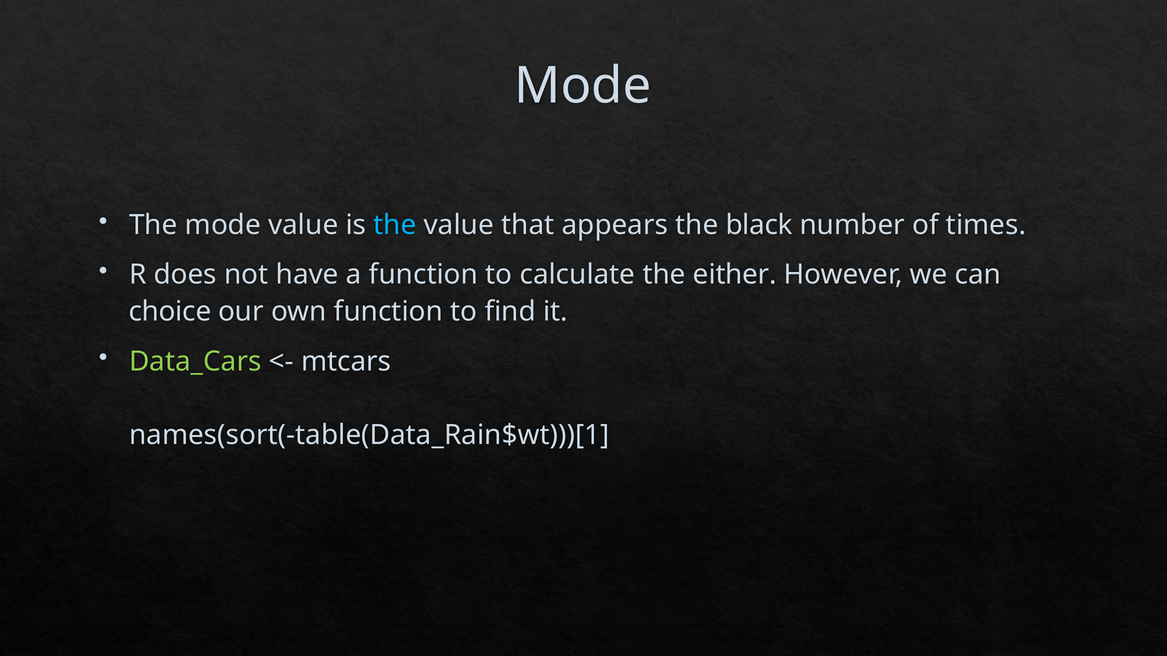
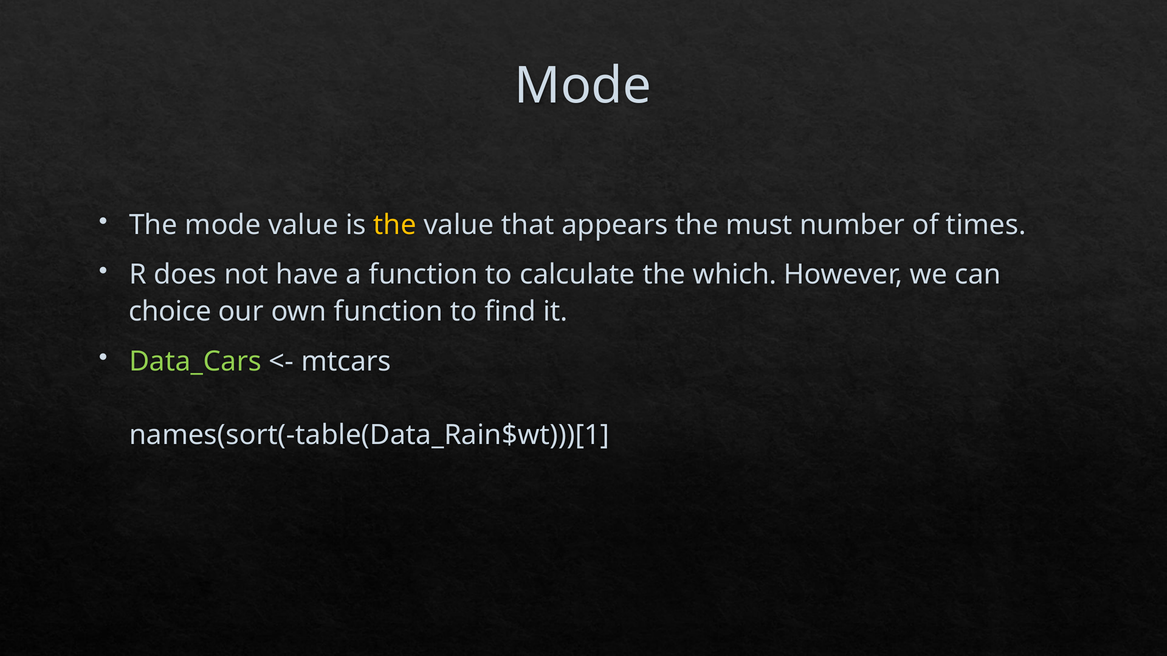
the colour: light blue -> yellow (395, 225)
black: black -> must (759, 225)
either: either -> which (735, 275)
